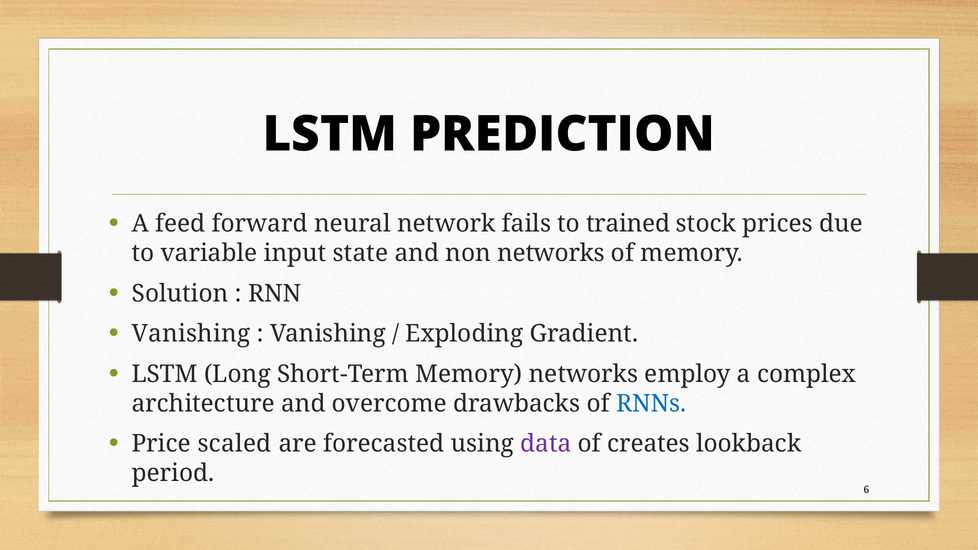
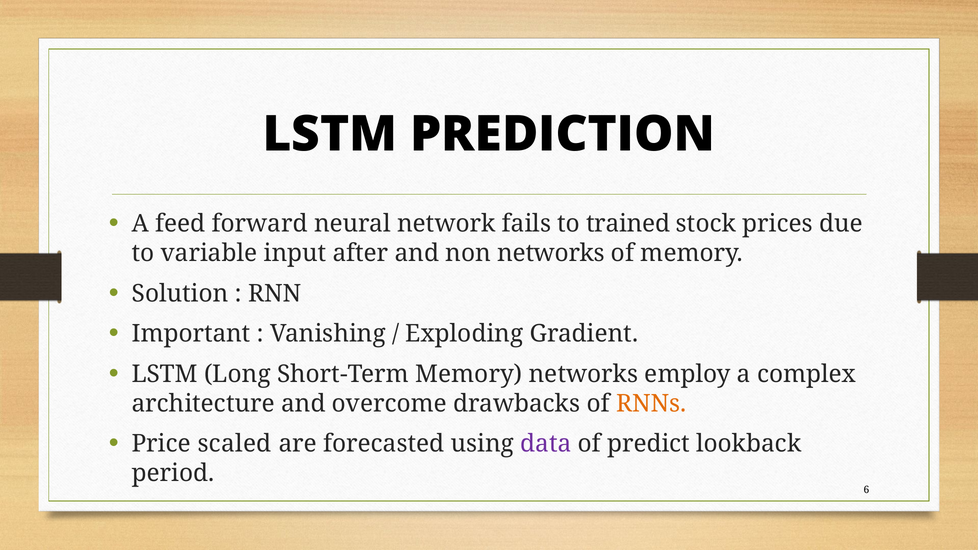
state: state -> after (361, 253)
Vanishing: Vanishing -> Important (191, 334)
RNNs colour: blue -> orange (651, 404)
creates: creates -> predict (649, 444)
